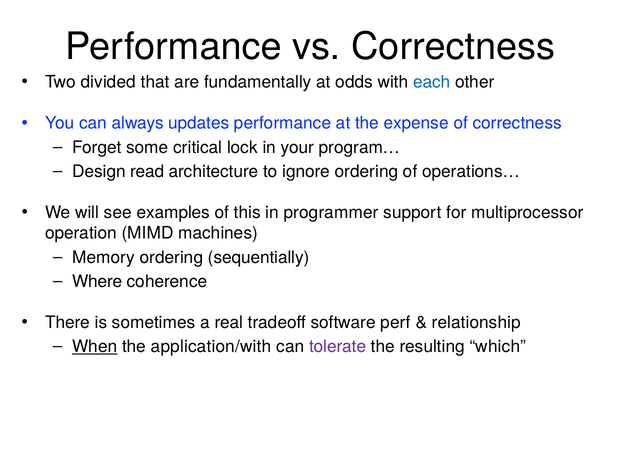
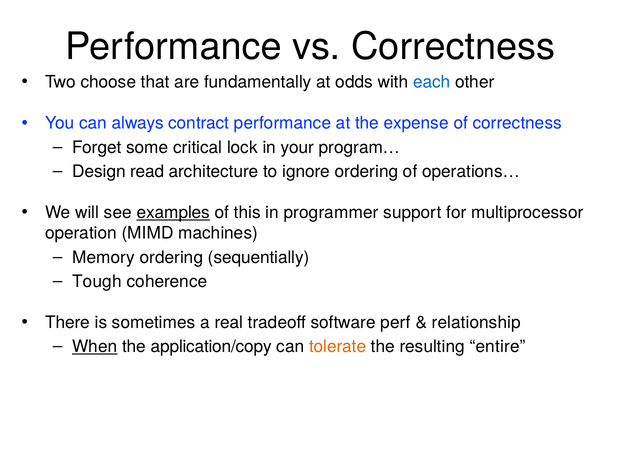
divided: divided -> choose (108, 82)
updates: updates -> contract (199, 123)
examples underline: none -> present (173, 213)
Where: Where -> Tough (97, 282)
application/with: application/with -> application/copy (211, 347)
tolerate colour: purple -> orange (338, 347)
which: which -> entire (498, 347)
